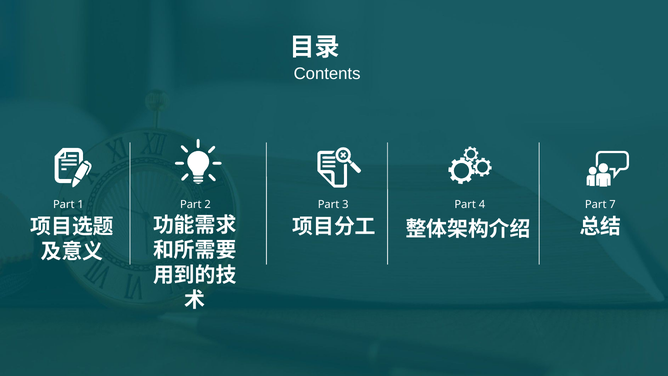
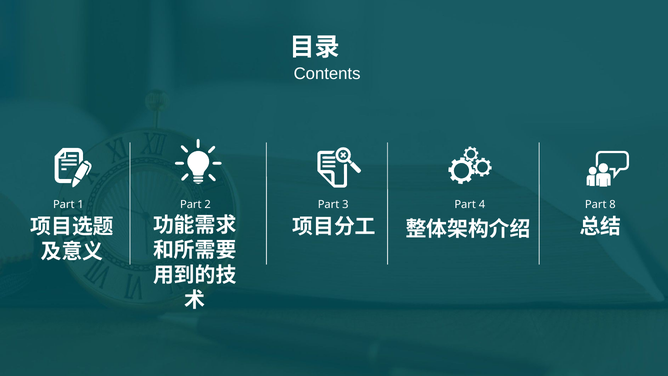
7: 7 -> 8 (613, 204)
